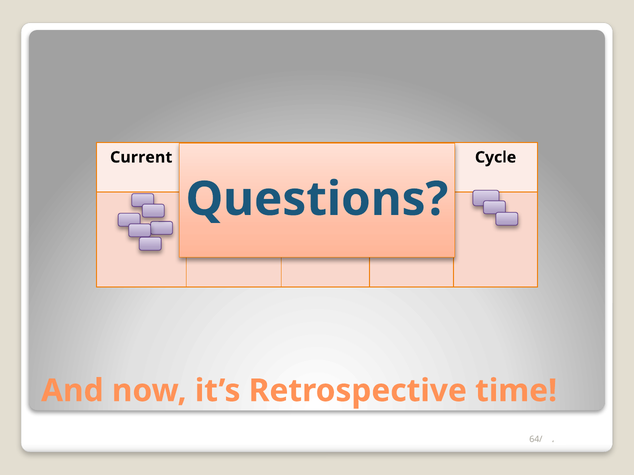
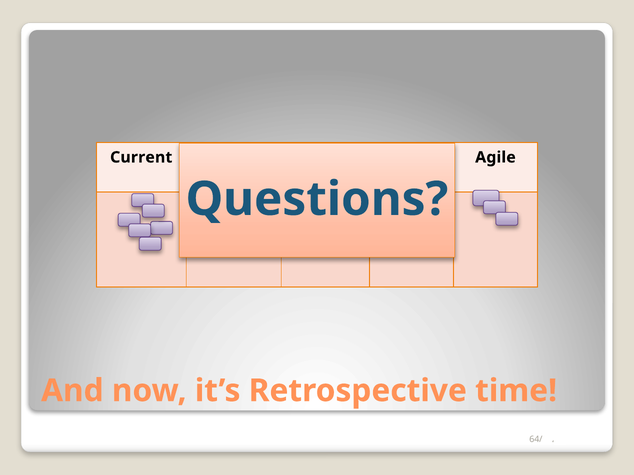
Cycle: Cycle -> Agile (495, 157)
